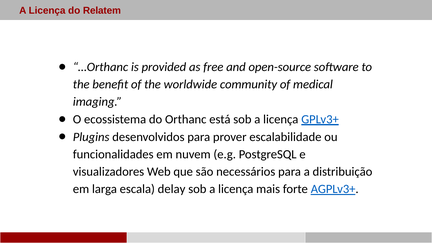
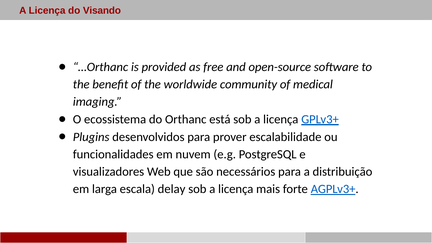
Relatem: Relatem -> Visando (102, 11)
